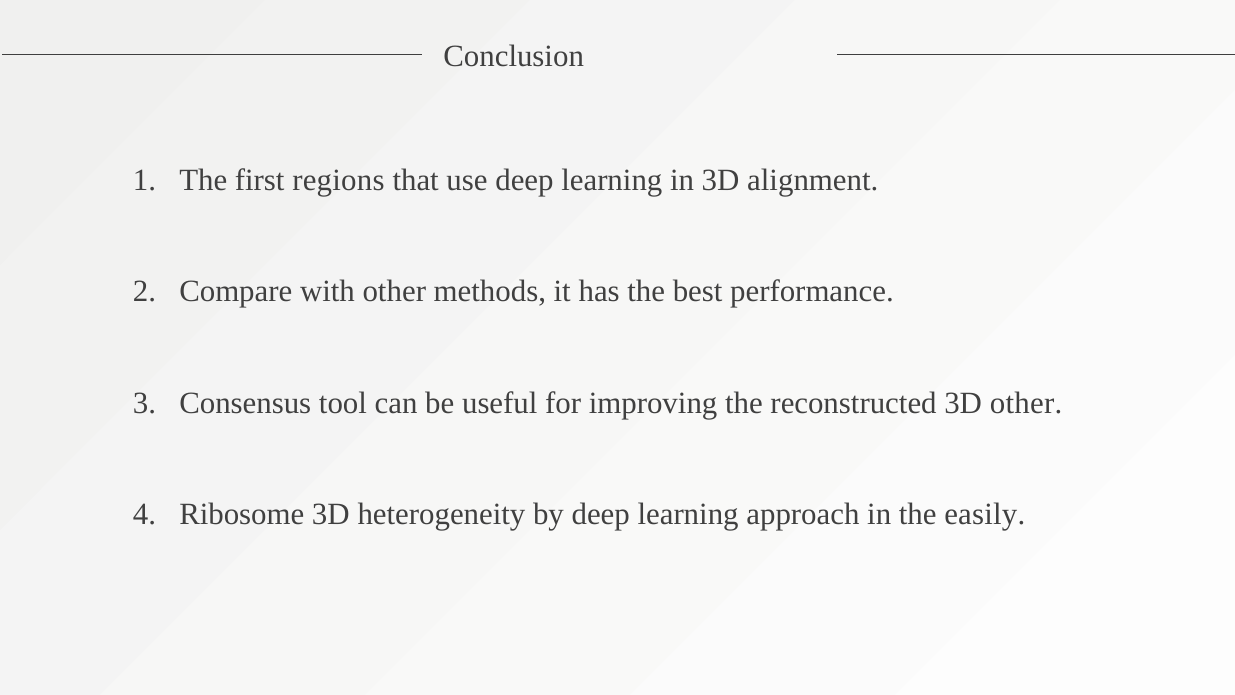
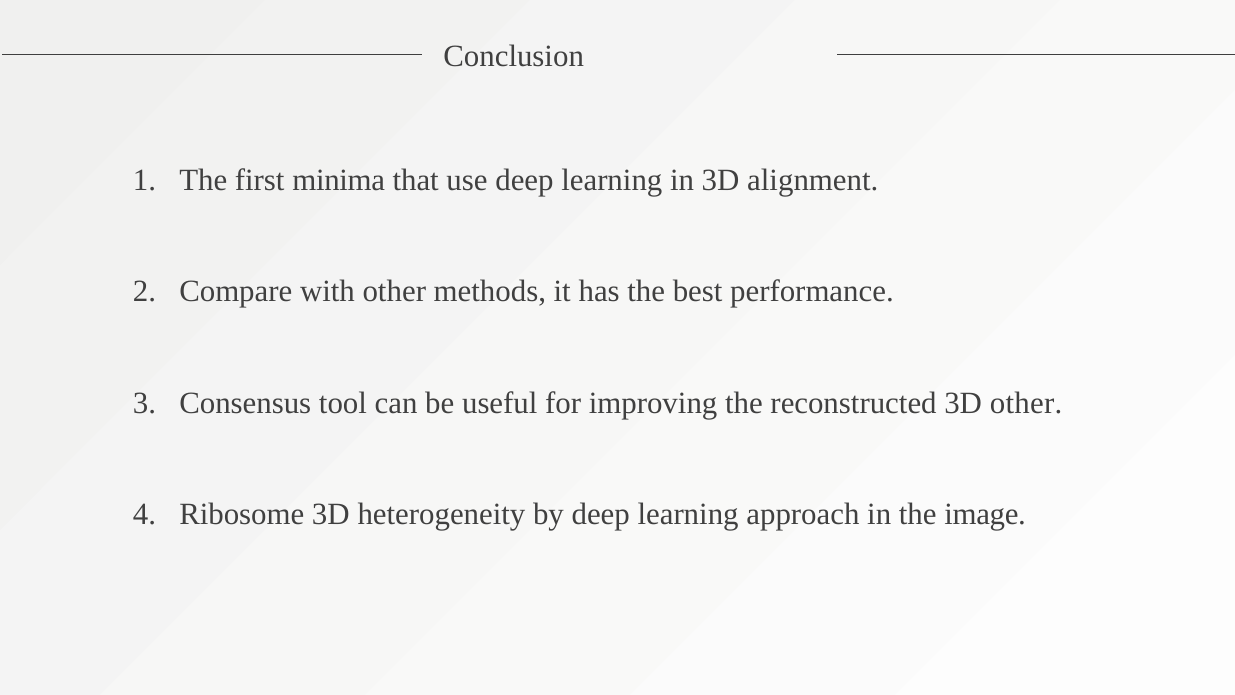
regions: regions -> minima (339, 180)
easily: easily -> image (985, 514)
